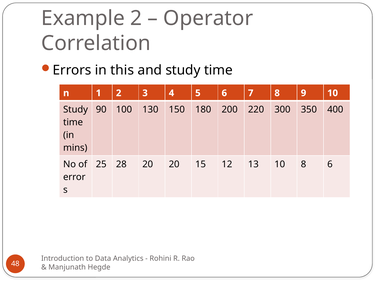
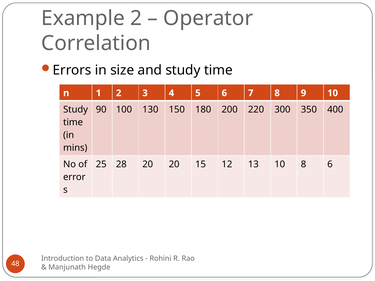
this: this -> size (122, 70)
